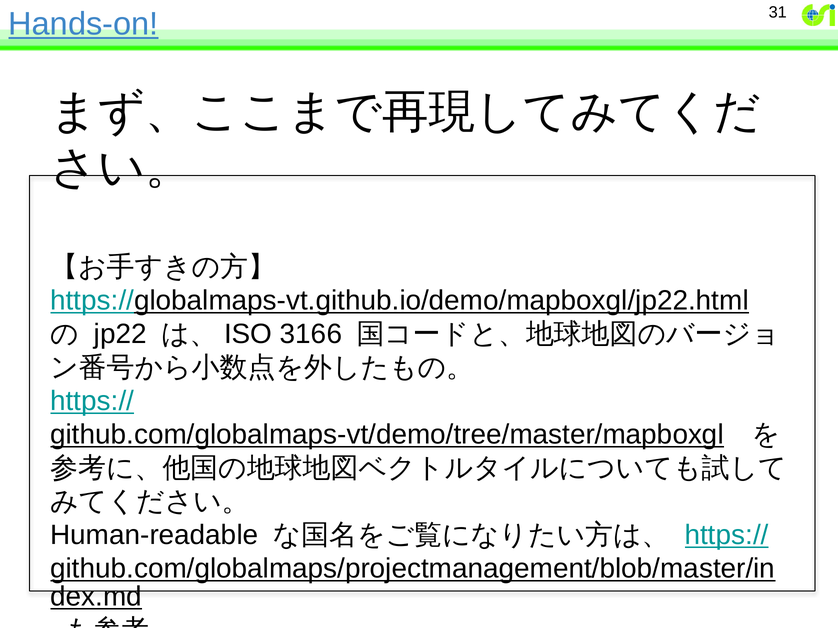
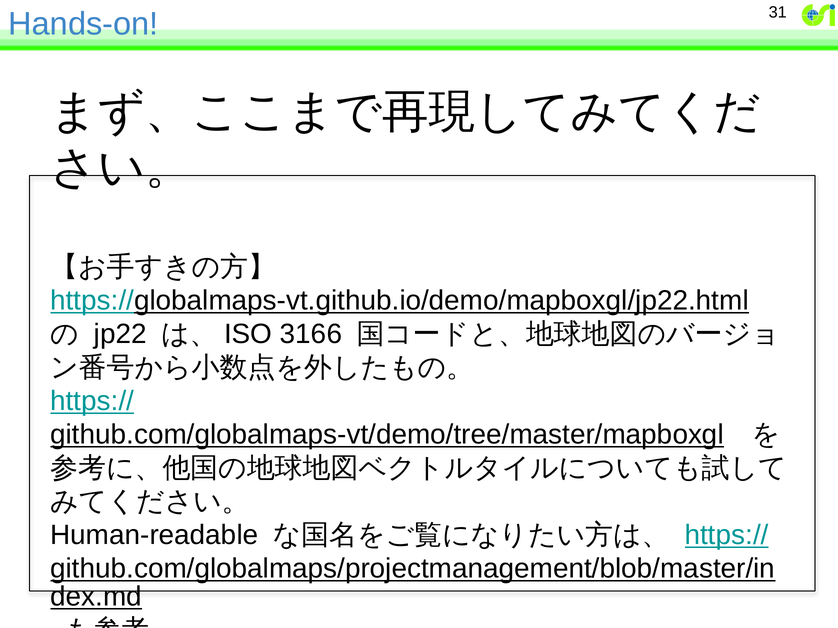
Hands-on underline: present -> none (83, 24)
